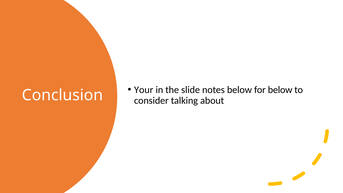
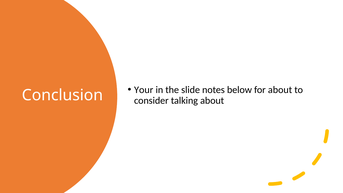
for below: below -> about (280, 90)
